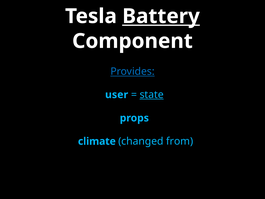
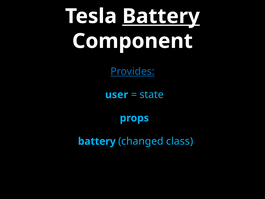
state underline: present -> none (152, 95)
climate: climate -> battery (97, 141)
from: from -> class (180, 141)
